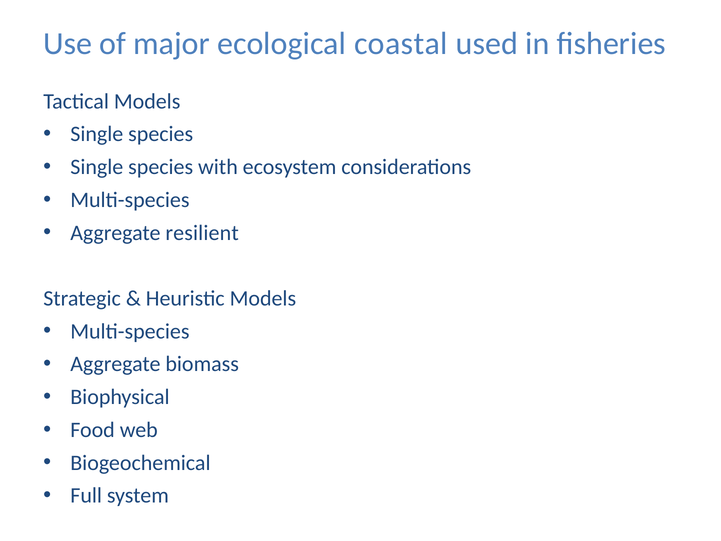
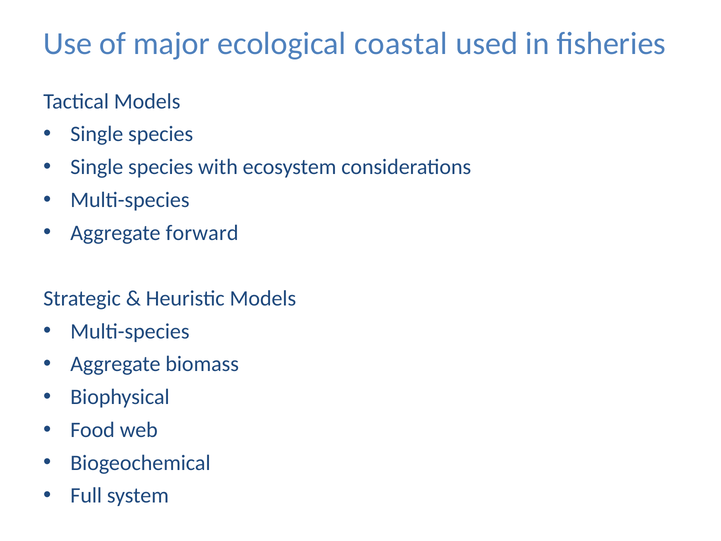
resilient: resilient -> forward (202, 233)
